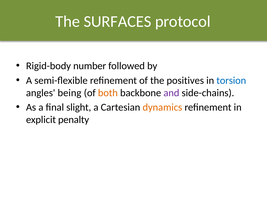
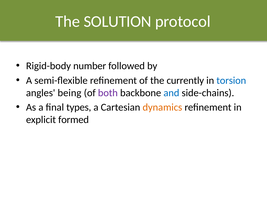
SURFACES: SURFACES -> SOLUTION (118, 22)
positives: positives -> currently (185, 81)
both colour: orange -> purple (108, 93)
and colour: purple -> blue (171, 93)
slight: slight -> types (79, 107)
penalty: penalty -> formed (74, 120)
